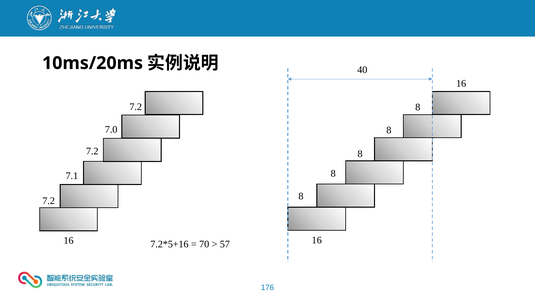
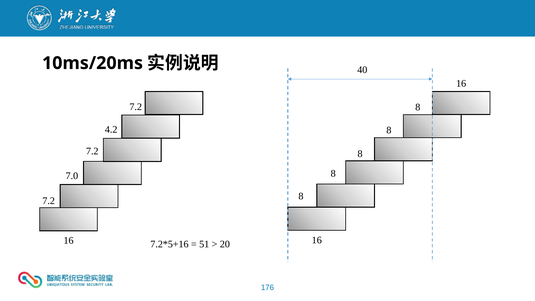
7.0: 7.0 -> 4.2 (111, 129)
7.1: 7.1 -> 7.0 (72, 176)
70: 70 -> 51 (204, 244)
57: 57 -> 20 (225, 244)
